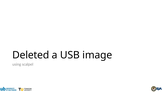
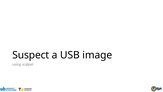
Deleted: Deleted -> Suspect (31, 55)
